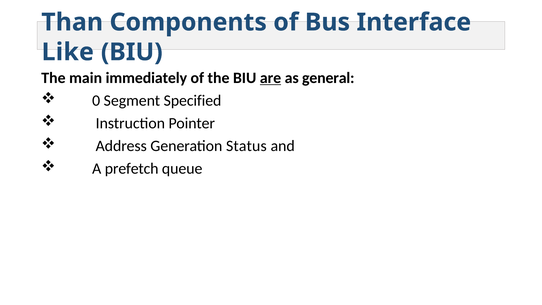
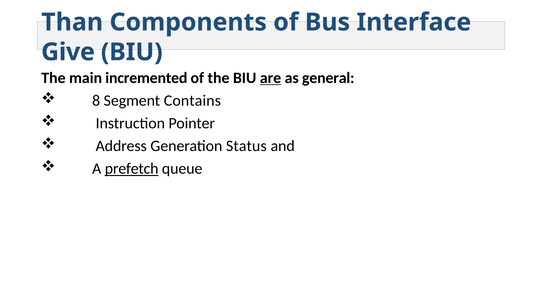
Like: Like -> Give (68, 52)
immediately: immediately -> incremented (146, 78)
0: 0 -> 8 (96, 101)
Specified: Specified -> Contains (192, 101)
prefetch underline: none -> present (132, 169)
